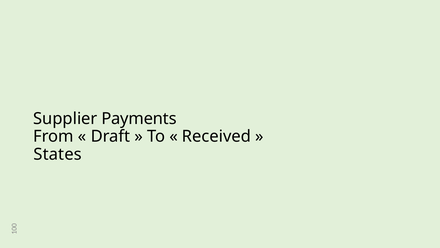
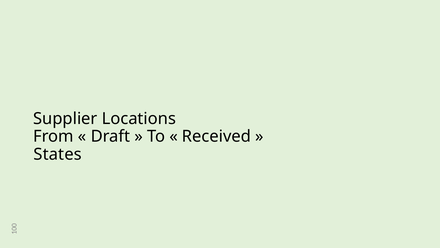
Payments: Payments -> Locations (139, 118)
